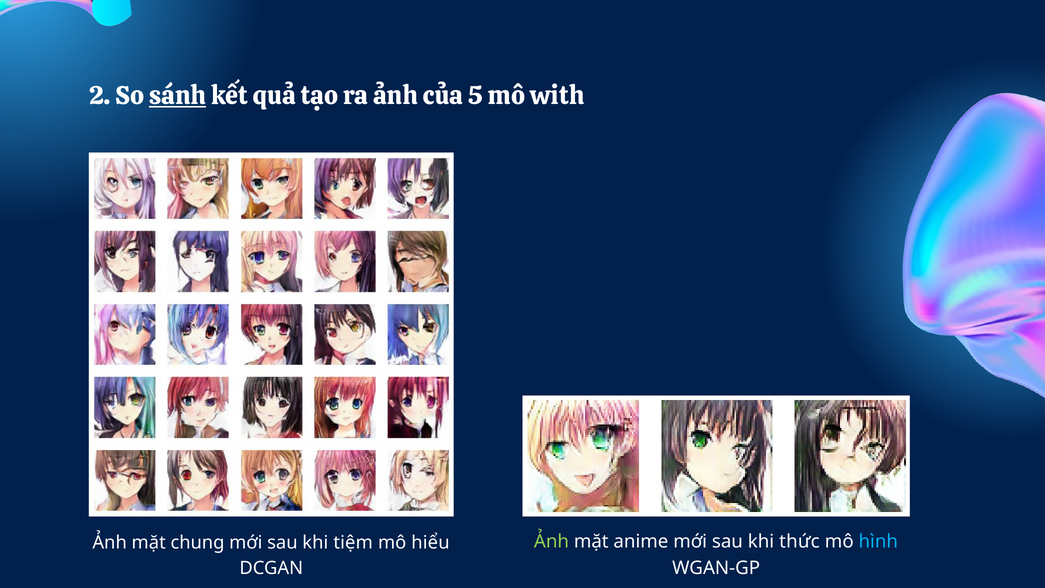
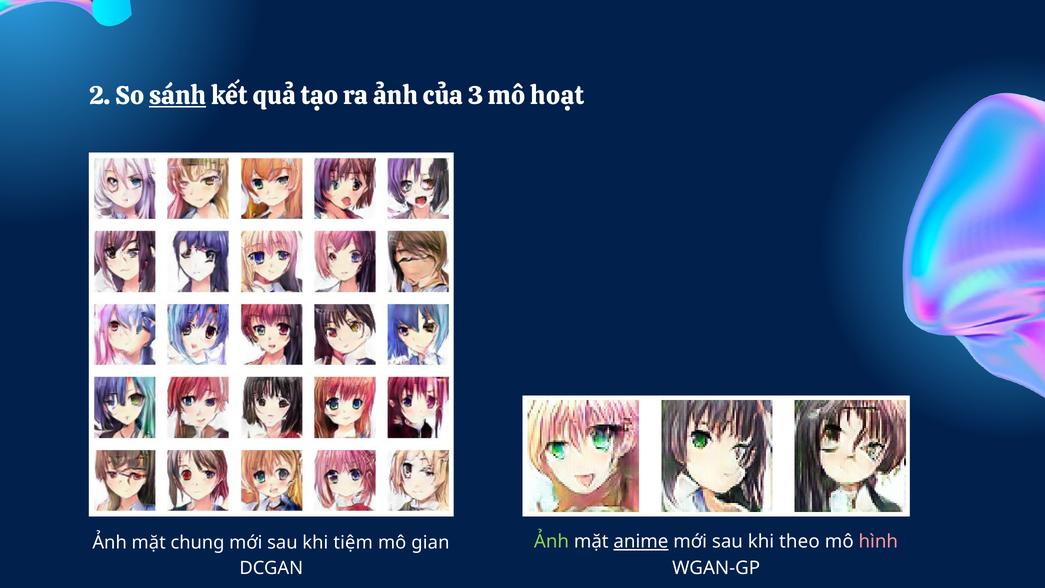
5: 5 -> 3 (476, 96)
with: with -> hoạt (557, 96)
anime underline: none -> present (641, 542)
thức: thức -> theo (799, 542)
hình colour: light blue -> pink (878, 542)
hiểu: hiểu -> gian (430, 542)
